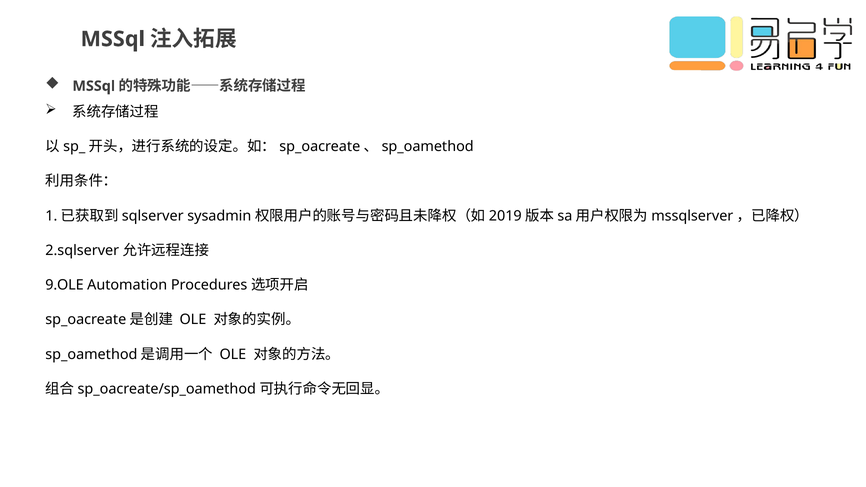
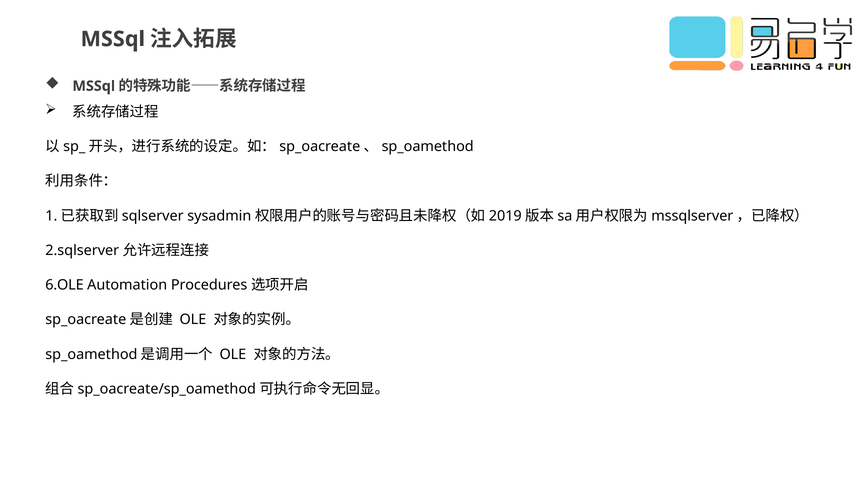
9.OLE: 9.OLE -> 6.OLE (64, 285)
